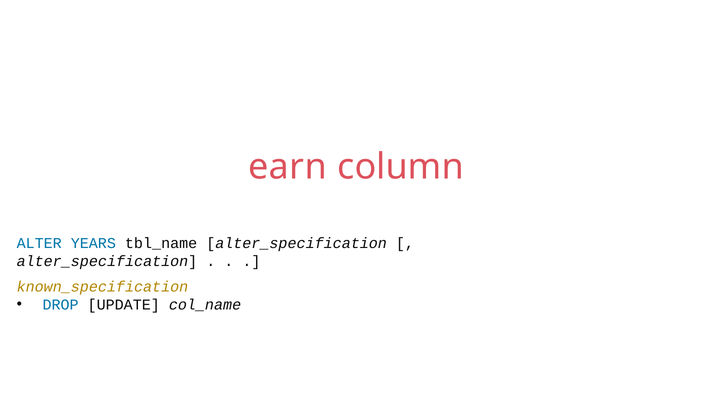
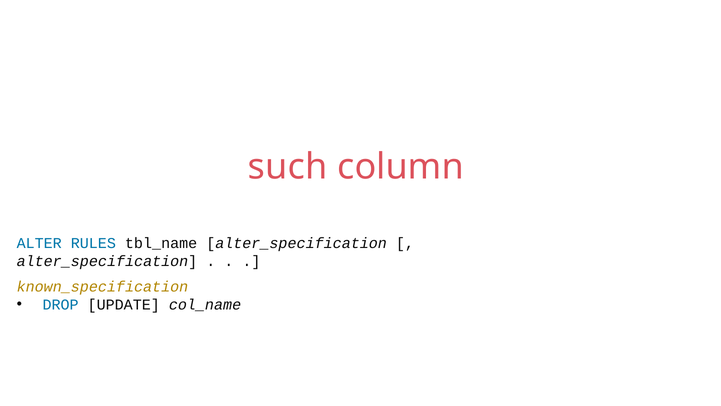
earn: earn -> such (288, 166)
YEARS: YEARS -> RULES (93, 243)
